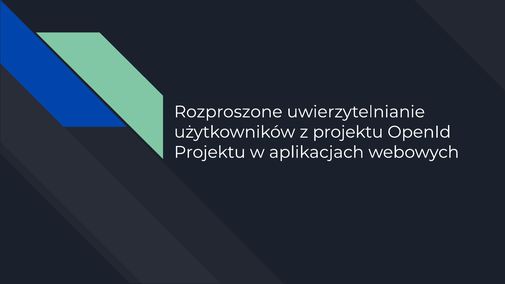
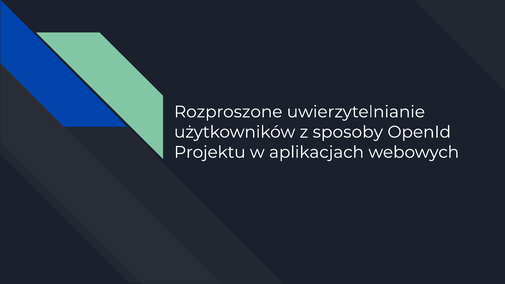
z projektu: projektu -> sposoby (348, 132)
